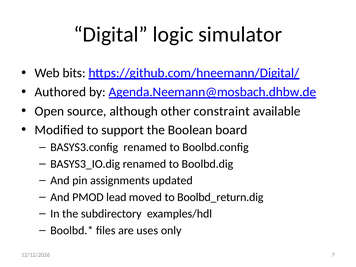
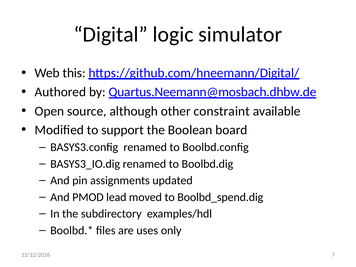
bits: bits -> this (74, 73)
Agenda.Neemann@mosbach.dhbw.de: Agenda.Neemann@mosbach.dhbw.de -> Quartus.Neemann@mosbach.dhbw.de (212, 92)
Boolbd_return.dig: Boolbd_return.dig -> Boolbd_spend.dig (220, 197)
